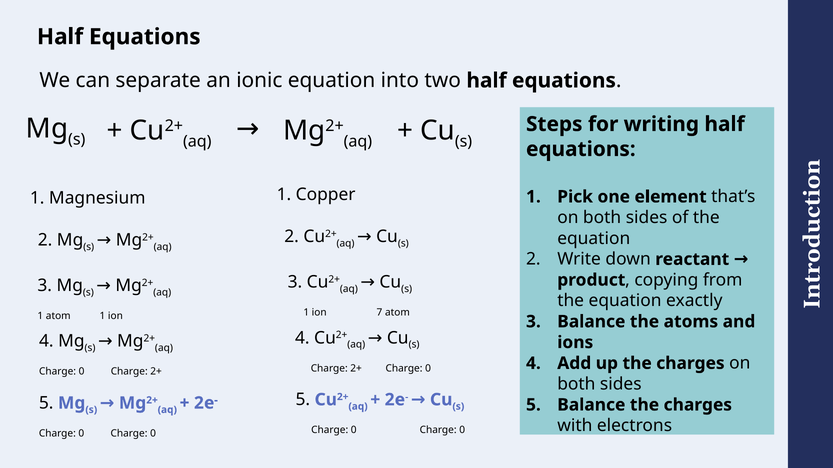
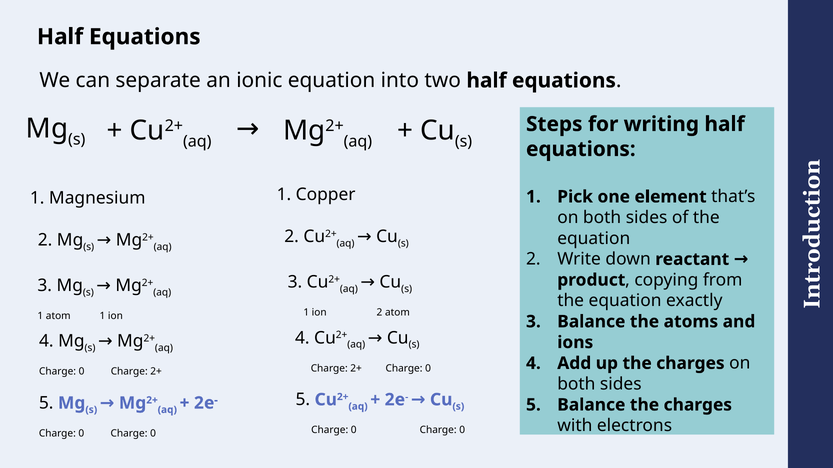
ion 7: 7 -> 2 (379, 313)
